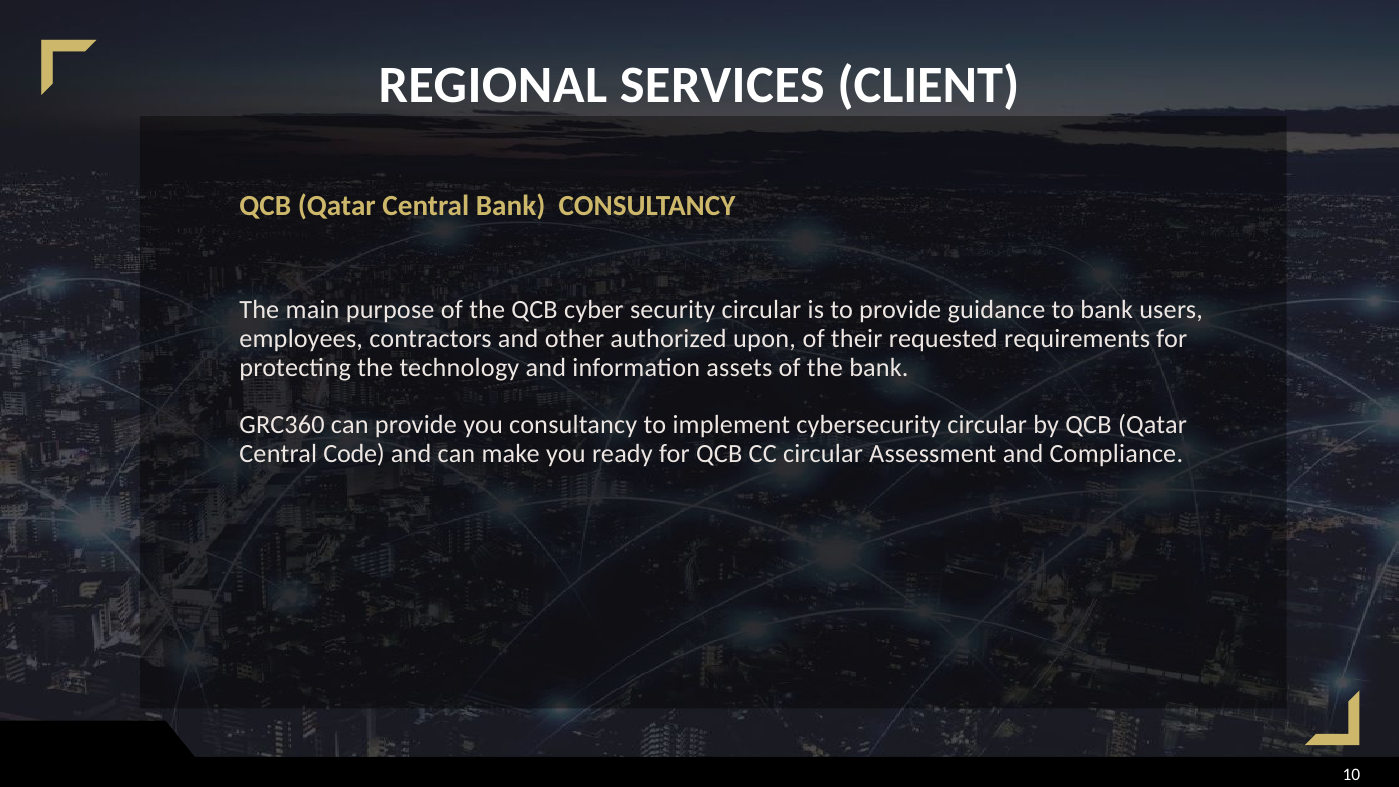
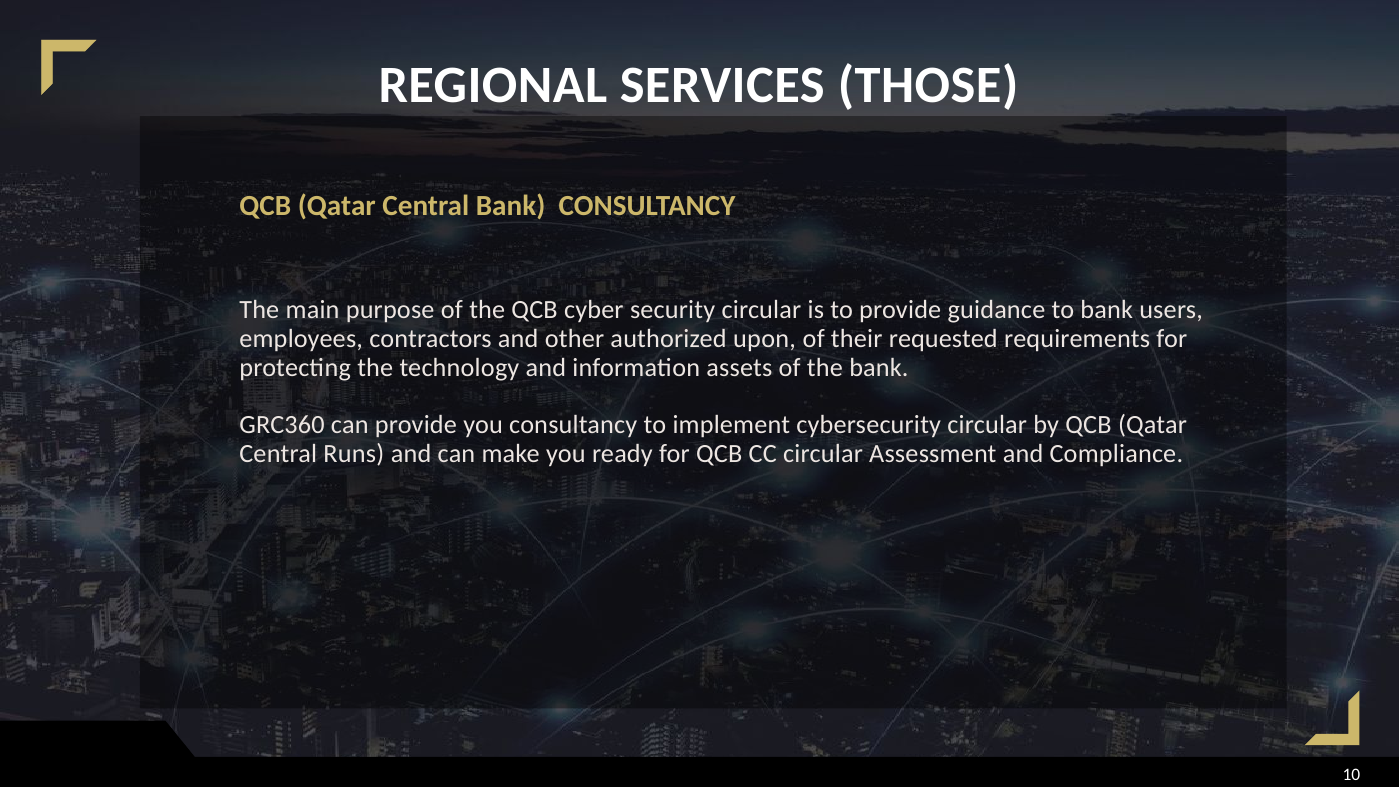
CLIENT: CLIENT -> THOSE (928, 86)
Code: Code -> Runs (354, 453)
